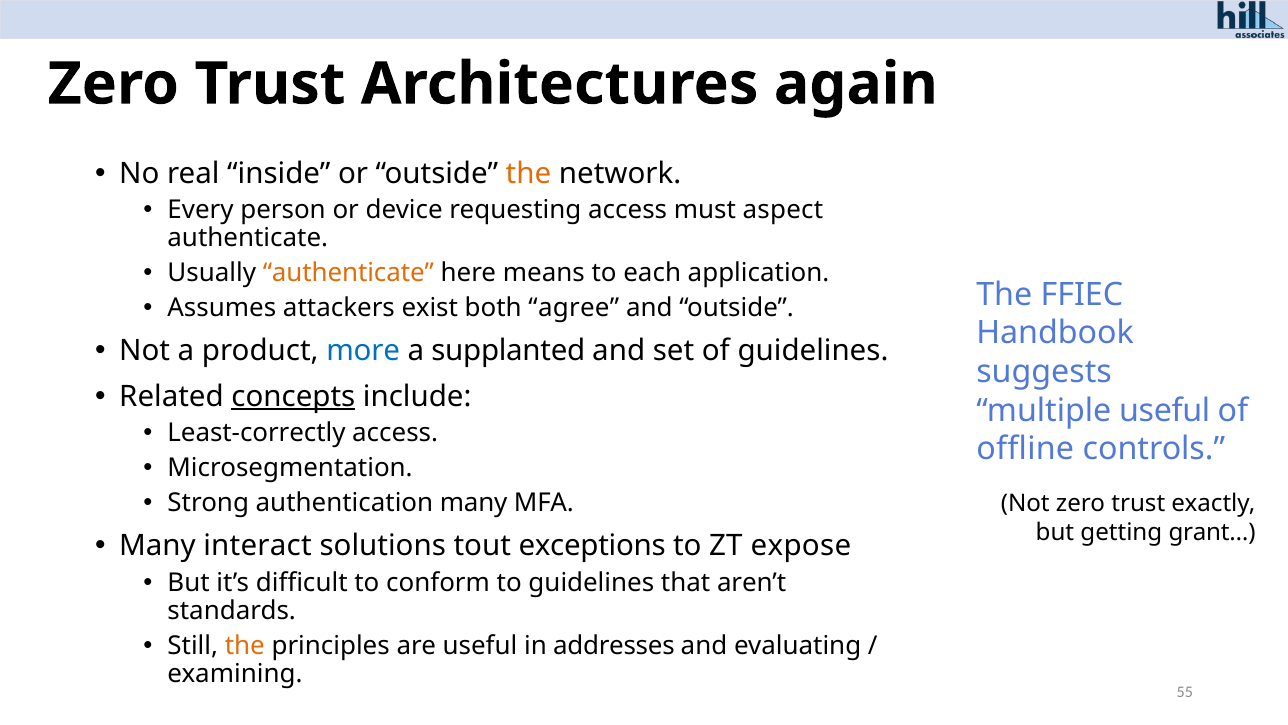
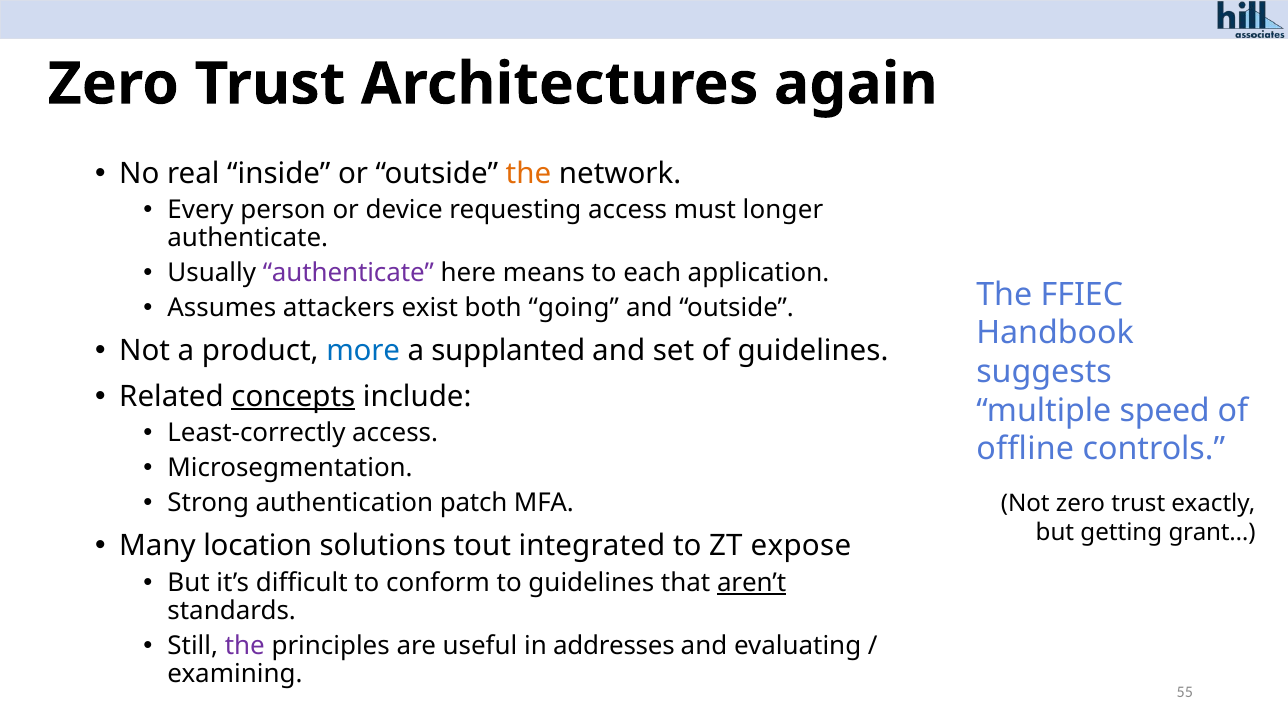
aspect: aspect -> longer (783, 210)
authenticate colour: orange -> purple (348, 273)
agree: agree -> going (574, 308)
multiple useful: useful -> speed (1165, 410)
authentication many: many -> patch (474, 502)
interact: interact -> location (258, 546)
exceptions: exceptions -> integrated (592, 546)
aren’t underline: none -> present (752, 582)
the colour: orange -> purple (245, 645)
